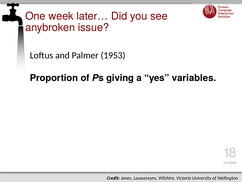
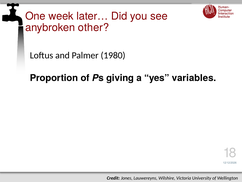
issue: issue -> other (93, 27)
1953: 1953 -> 1980 (113, 55)
